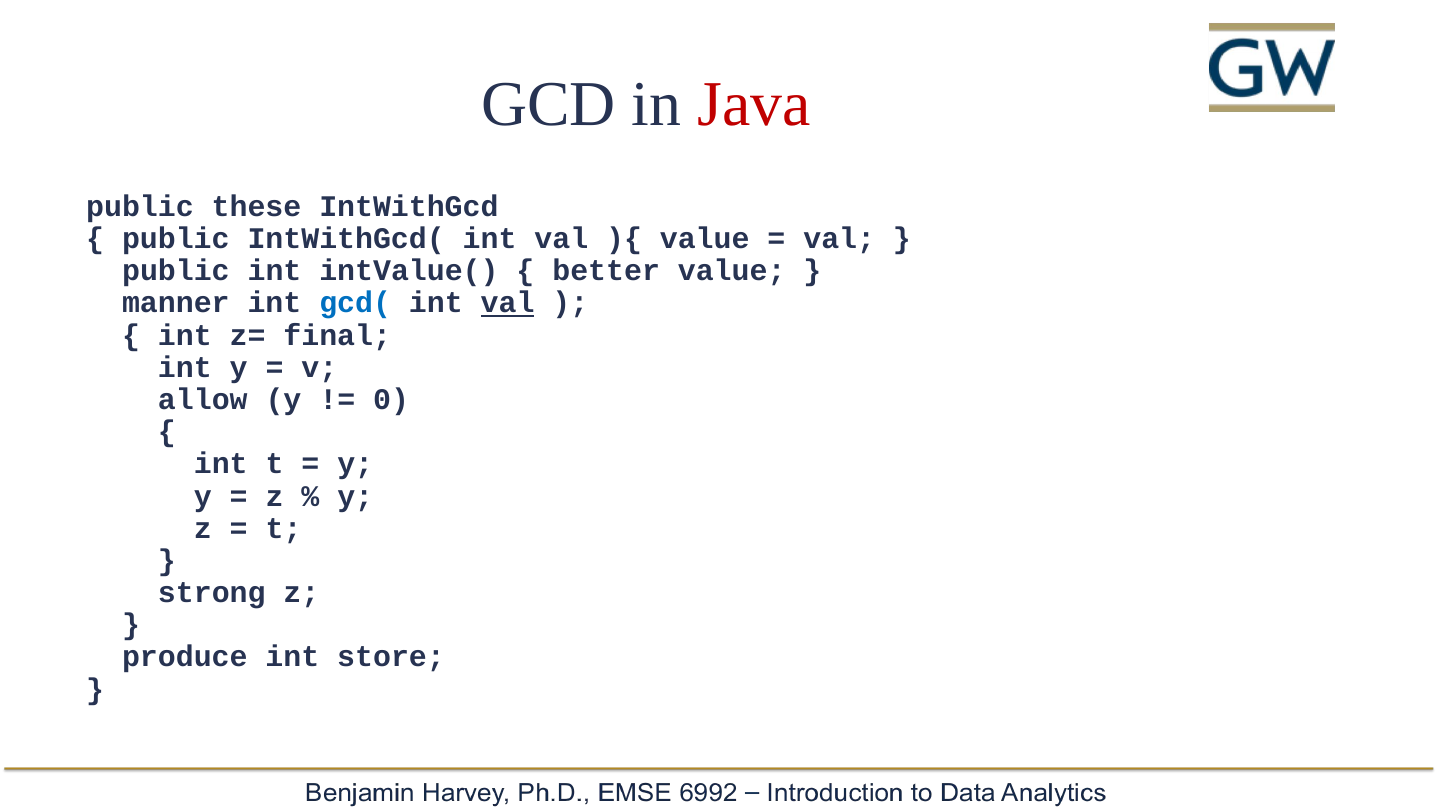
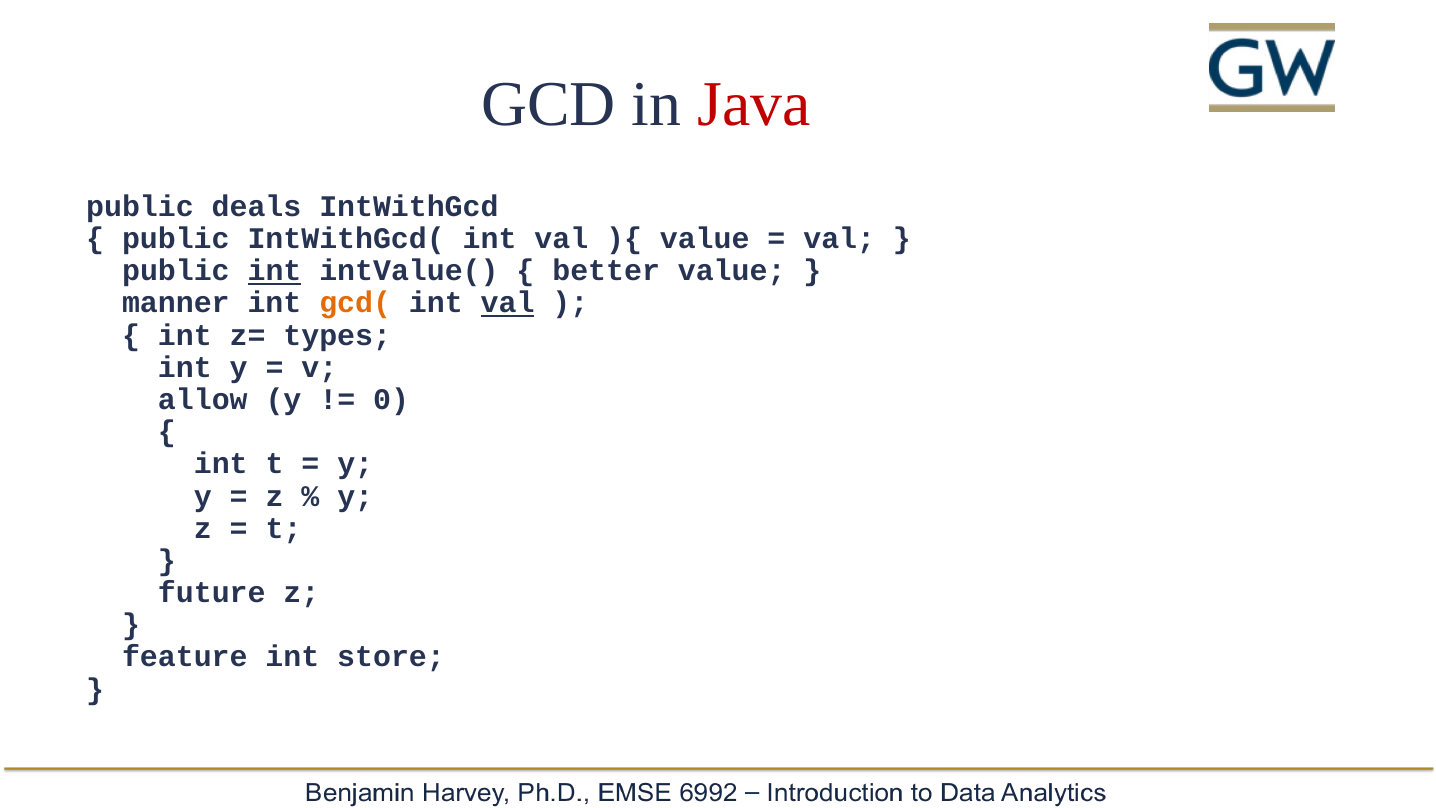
these: these -> deals (257, 206)
int underline: none -> present (274, 271)
gcd( colour: blue -> orange (355, 303)
final: final -> types (337, 335)
strong: strong -> future (212, 593)
produce: produce -> feature (185, 657)
